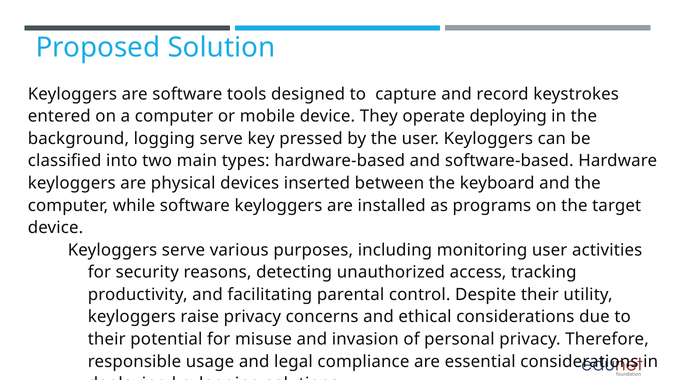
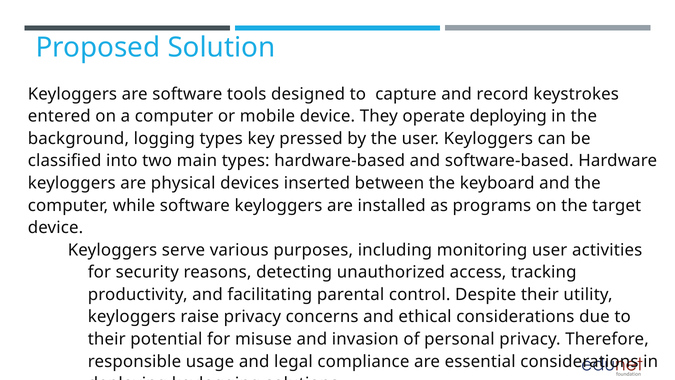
logging serve: serve -> types (221, 138)
